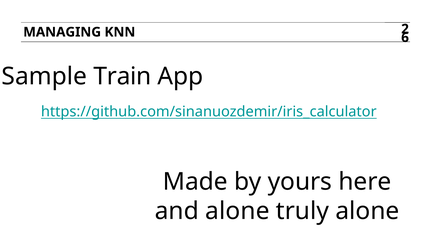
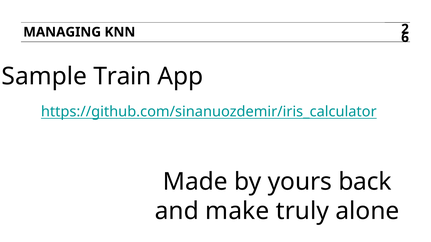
here: here -> back (365, 182)
and alone: alone -> make (237, 211)
